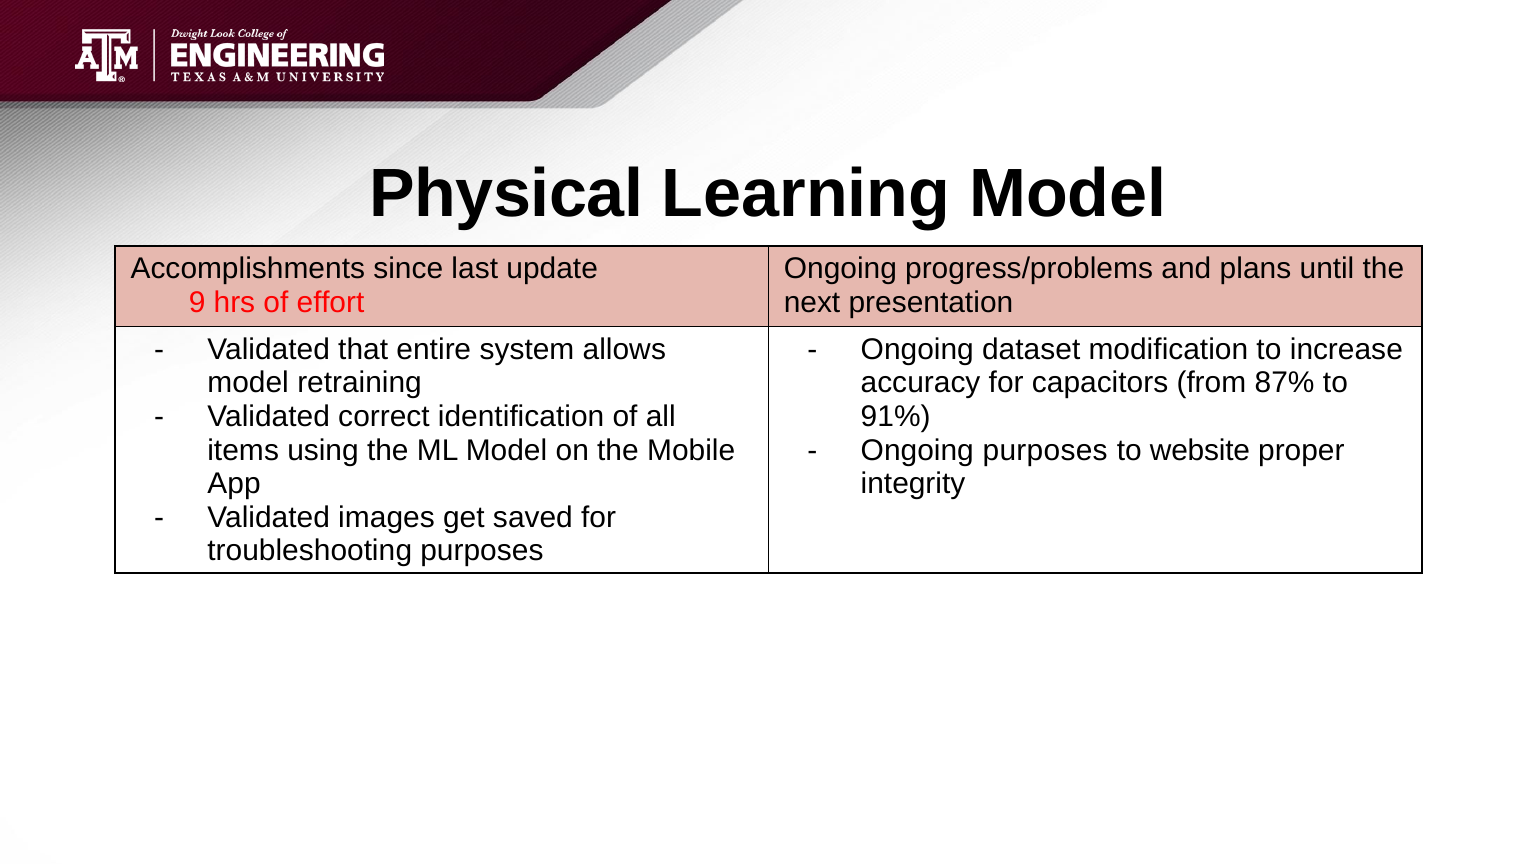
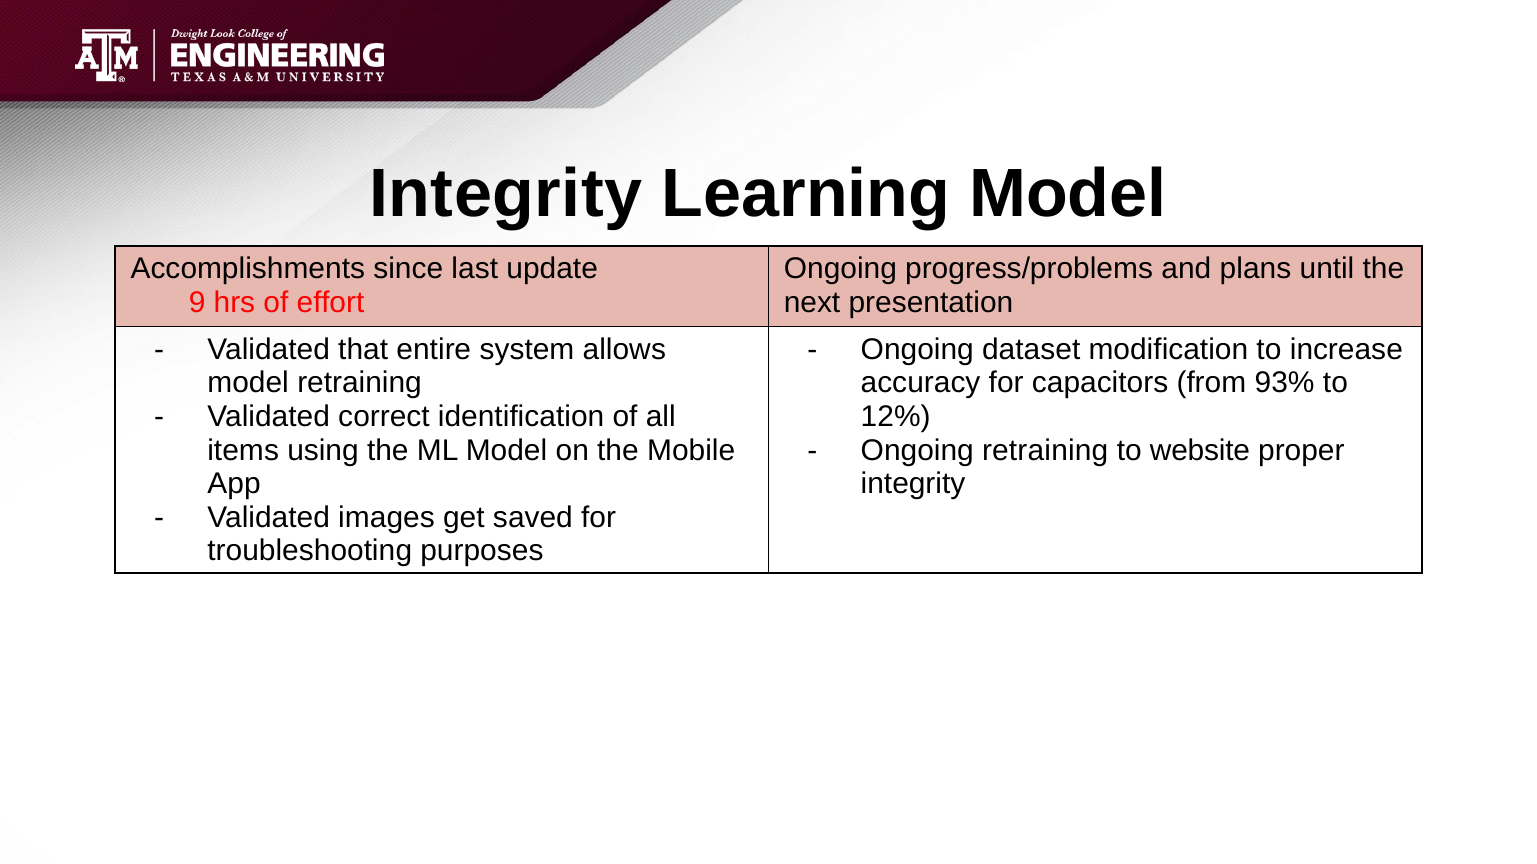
Physical: Physical -> Integrity (506, 194)
87%: 87% -> 93% (1285, 383)
91%: 91% -> 12% (896, 417)
Ongoing purposes: purposes -> retraining (1045, 451)
